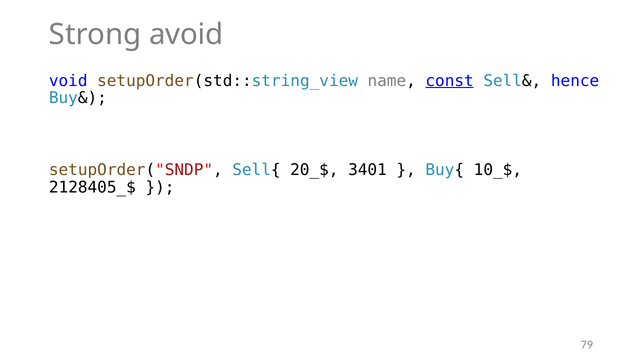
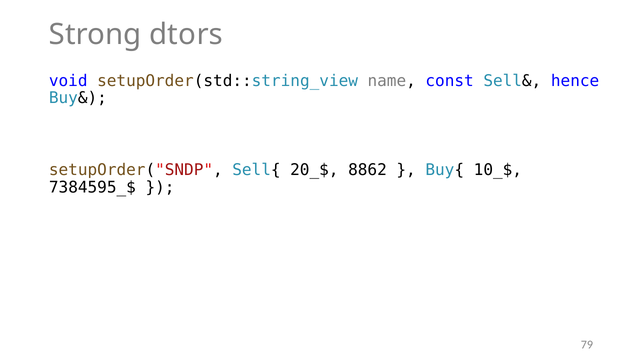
avoid: avoid -> dtors (186, 35)
const underline: present -> none (450, 81)
3401: 3401 -> 8862 (368, 170)
2128405_$: 2128405_$ -> 7384595_$ (92, 187)
